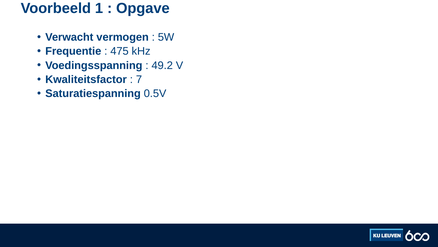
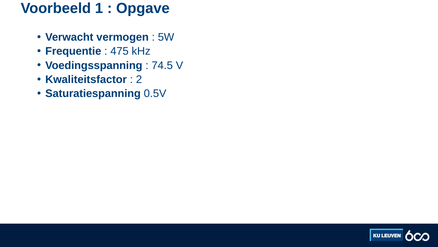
49.2: 49.2 -> 74.5 (162, 65)
7: 7 -> 2 (139, 79)
